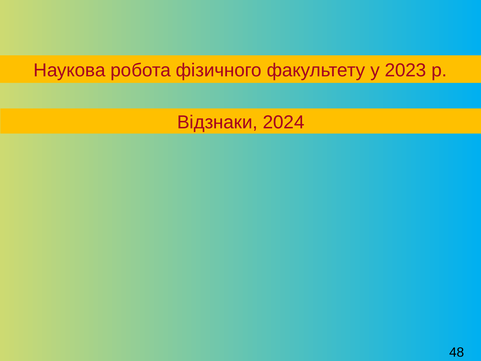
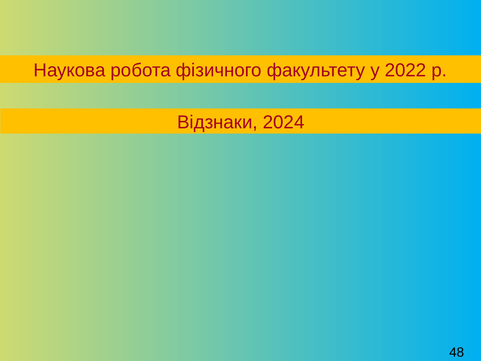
2023: 2023 -> 2022 (406, 70)
